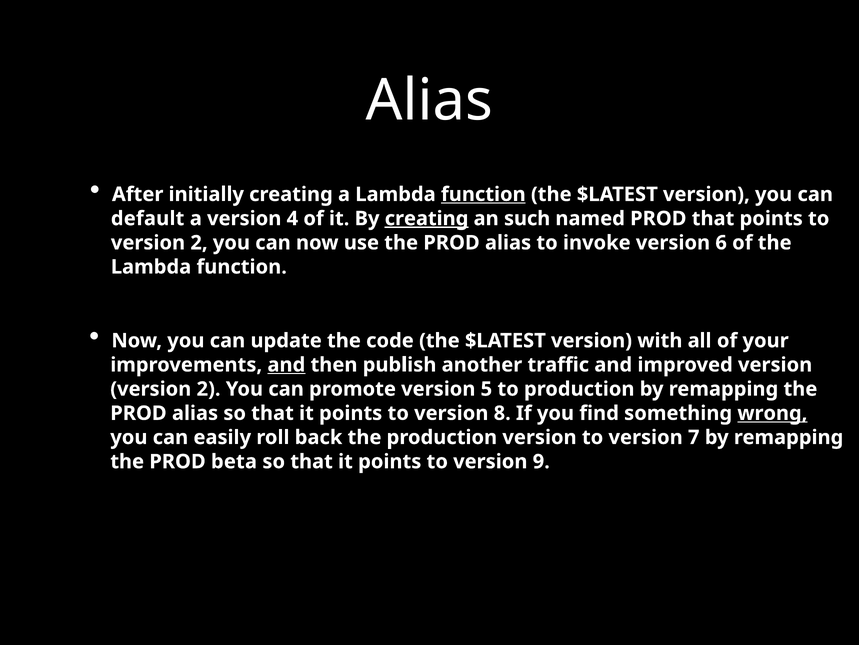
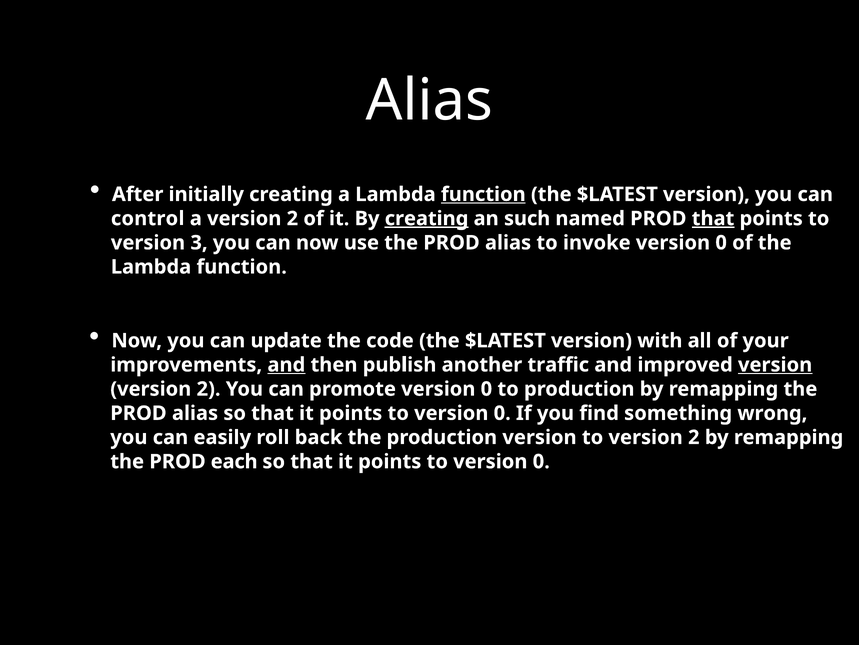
default: default -> control (148, 218)
a version 4: 4 -> 2 (292, 218)
that underline: none -> present (713, 218)
2: 2 -> 3 (199, 242)
invoke version 6: 6 -> 0 (721, 242)
version underline: none -> present (775, 364)
promote version 5: 5 -> 0 (486, 389)
8: 8 -> 0 (502, 413)
wrong underline: present -> none (772, 413)
to version 7: 7 -> 2 (694, 437)
beta: beta -> each (234, 461)
9: 9 -> 0 (541, 461)
